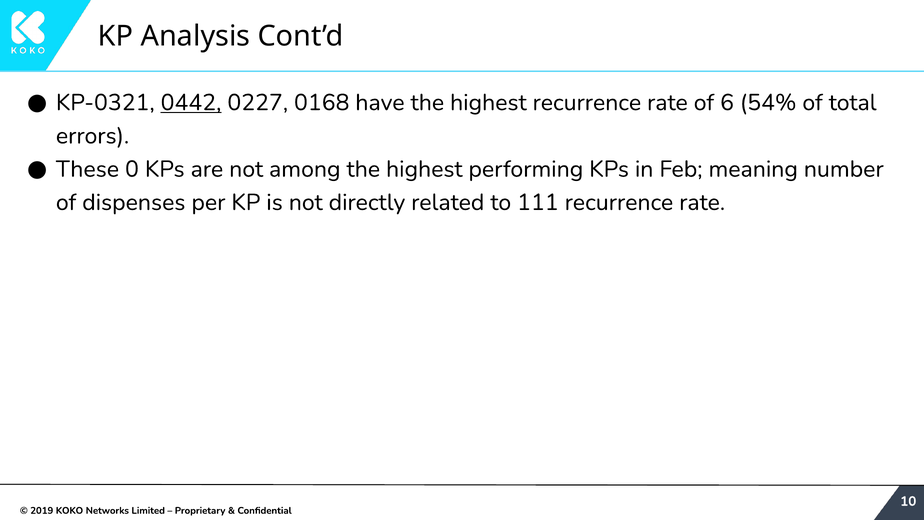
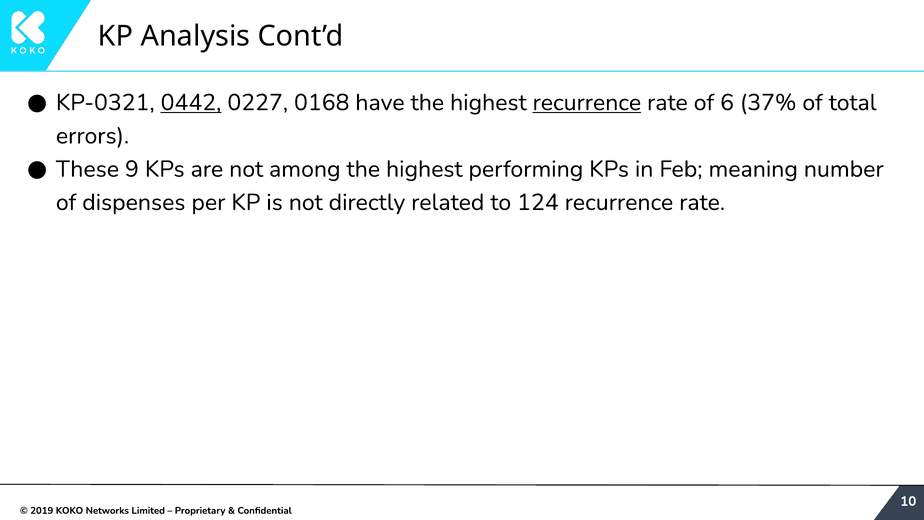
recurrence underline: none -> present (587, 102)
54%: 54% -> 37% (768, 102)
0: 0 -> 9 (132, 169)
111: 111 -> 124 (538, 202)
